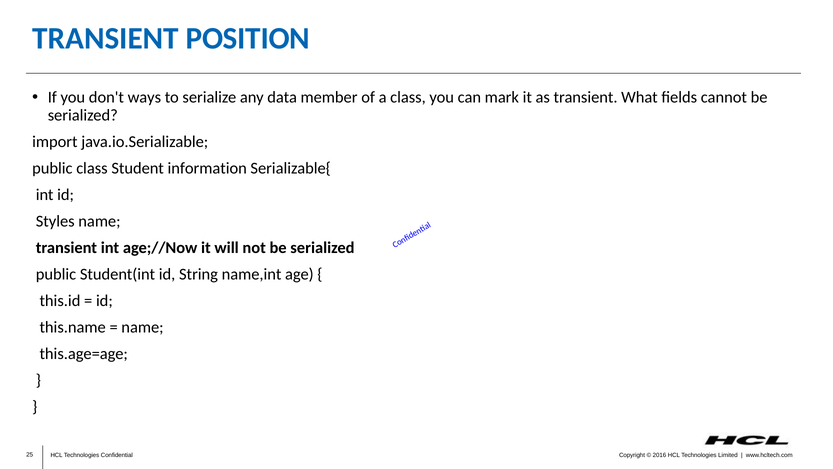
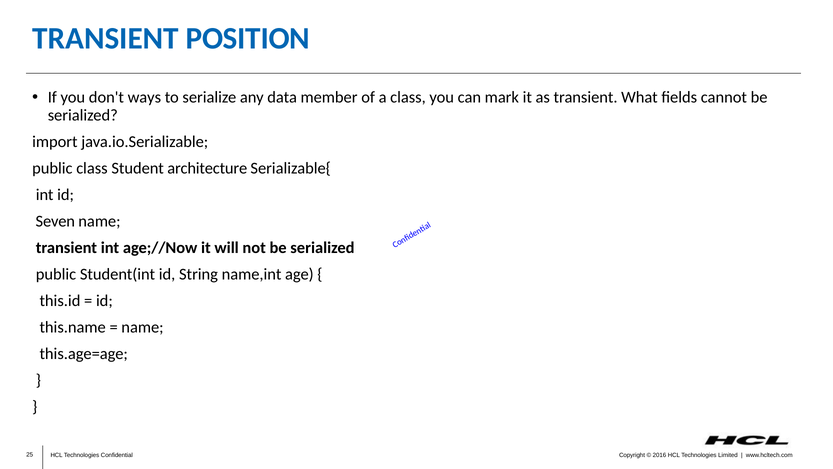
information: information -> architecture (207, 168)
Styles: Styles -> Seven (55, 221)
